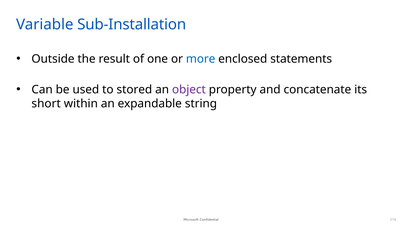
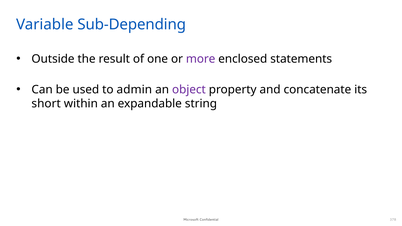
Sub-Installation: Sub-Installation -> Sub-Depending (132, 25)
more colour: blue -> purple (201, 59)
stored: stored -> admin (134, 90)
